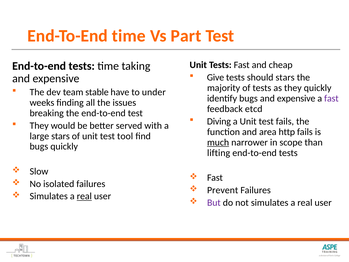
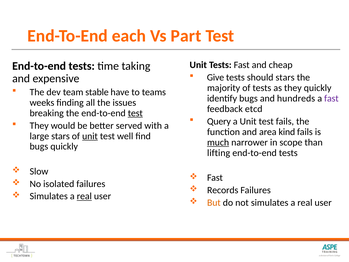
End-To-End time: time -> each (129, 36)
under: under -> teams (154, 92)
bugs and expensive: expensive -> hundreds (296, 98)
test underline: none -> present (135, 113)
Diving: Diving -> Query (219, 121)
http: http -> kind (287, 132)
unit underline: none -> present (90, 136)
tool: tool -> well (125, 136)
Prevent: Prevent -> Records (223, 190)
But colour: purple -> orange (214, 202)
